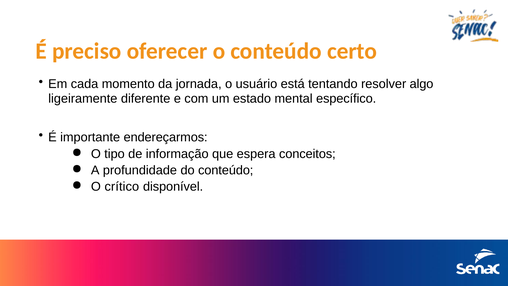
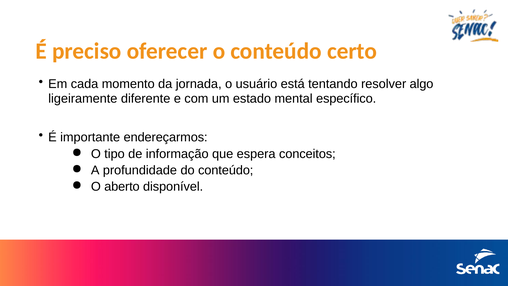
crítico: crítico -> aberto (122, 186)
